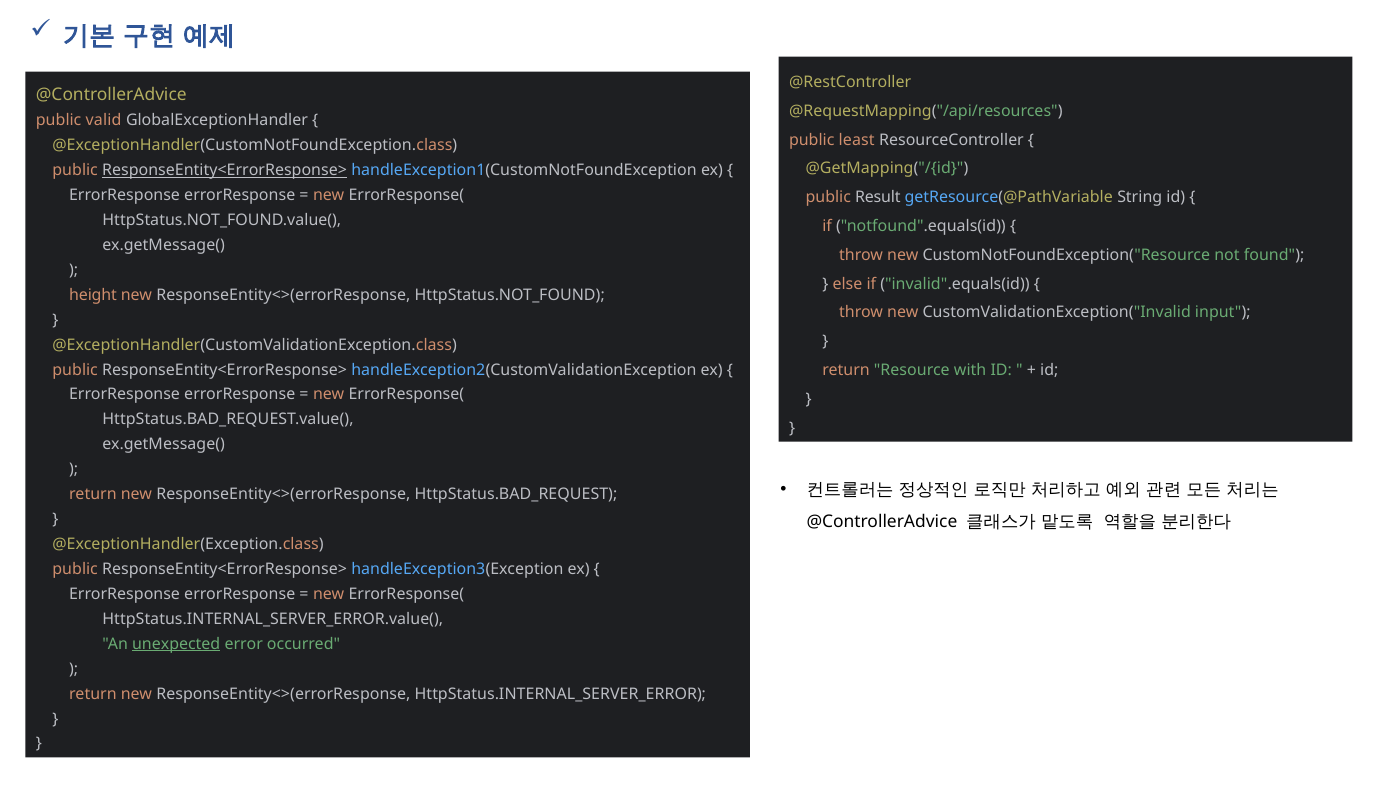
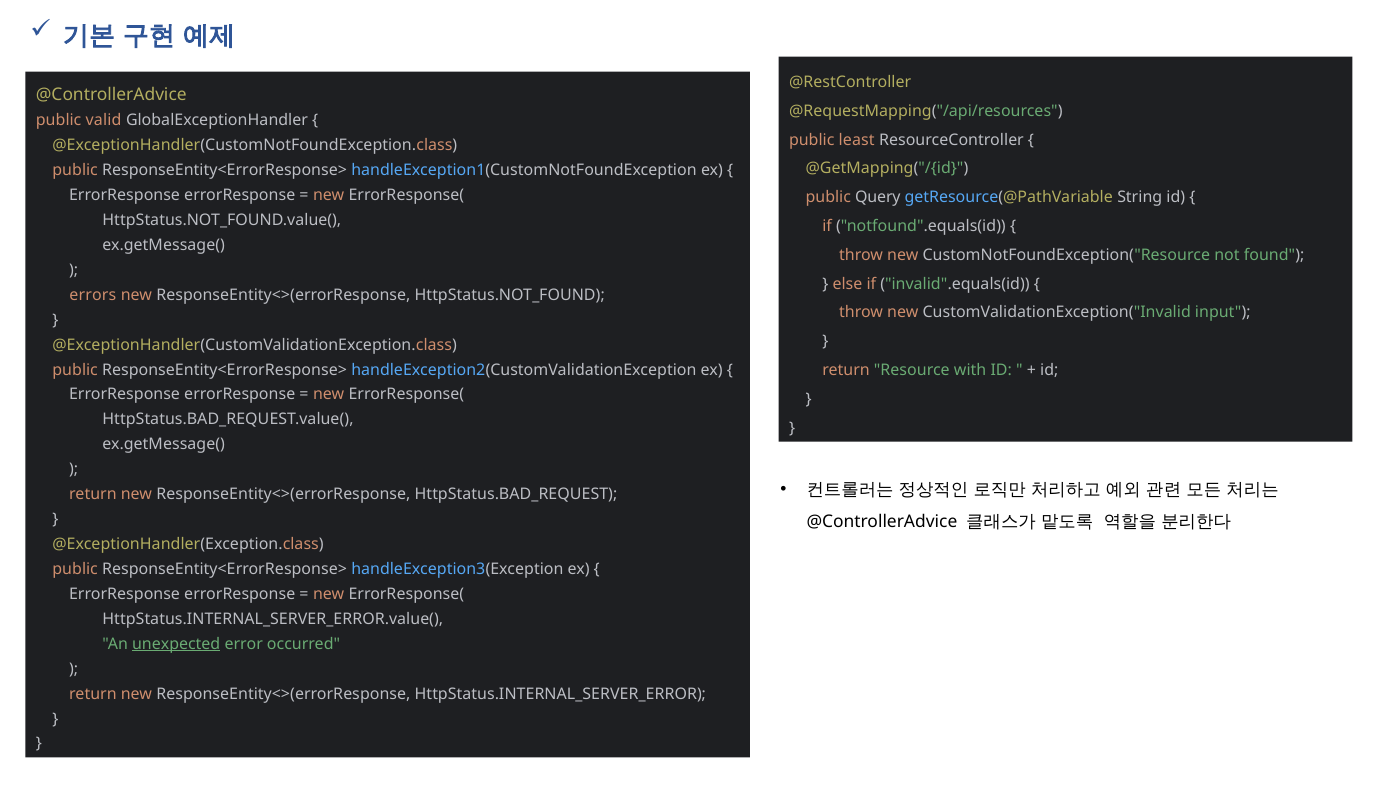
ResponseEntity<ErrorResponse> underline: present -> none (225, 170)
Result: Result -> Query (878, 197)
height: height -> errors (93, 295)
